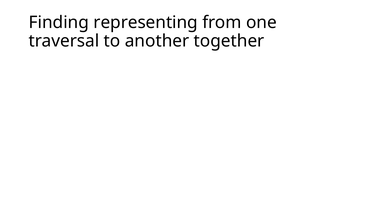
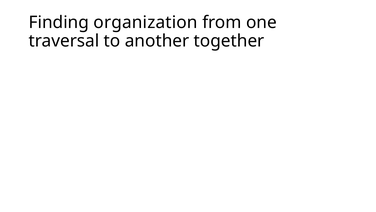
representing: representing -> organization (146, 22)
